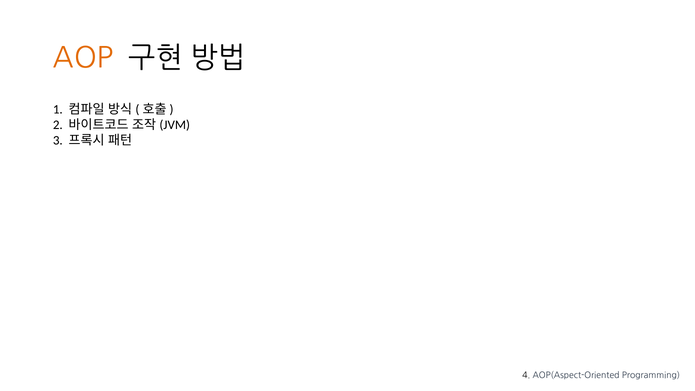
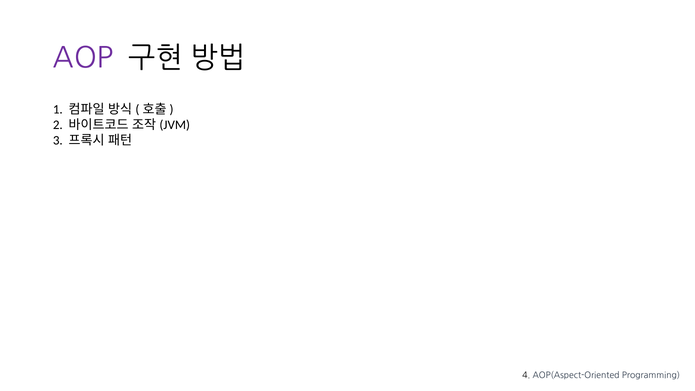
AOP colour: orange -> purple (83, 58)
